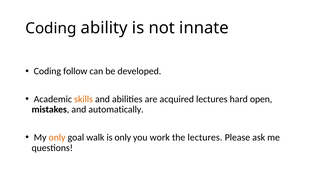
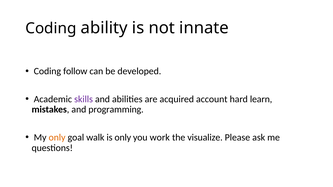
skills colour: orange -> purple (84, 99)
acquired lectures: lectures -> account (212, 99)
open: open -> learn (261, 99)
automatically: automatically -> programming (116, 110)
the lectures: lectures -> visualize (205, 138)
